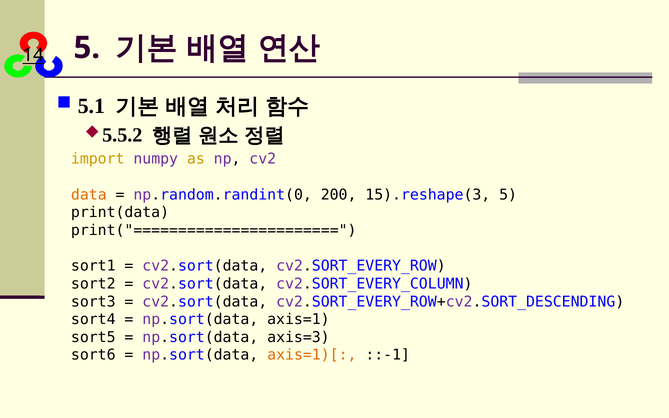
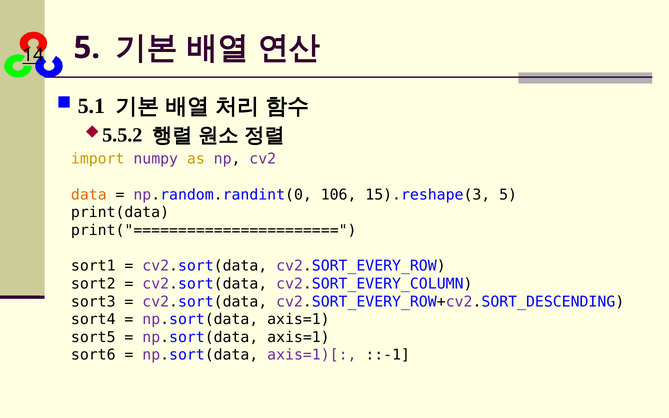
200: 200 -> 106 (339, 195)
axis=3: axis=3 -> axis=1 (298, 337)
axis=1)[ colour: orange -> purple (312, 355)
